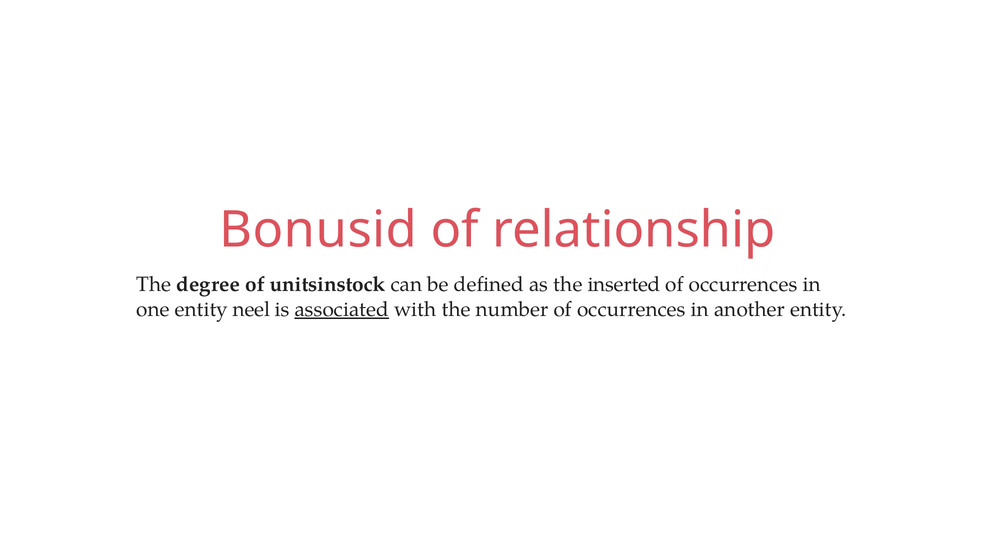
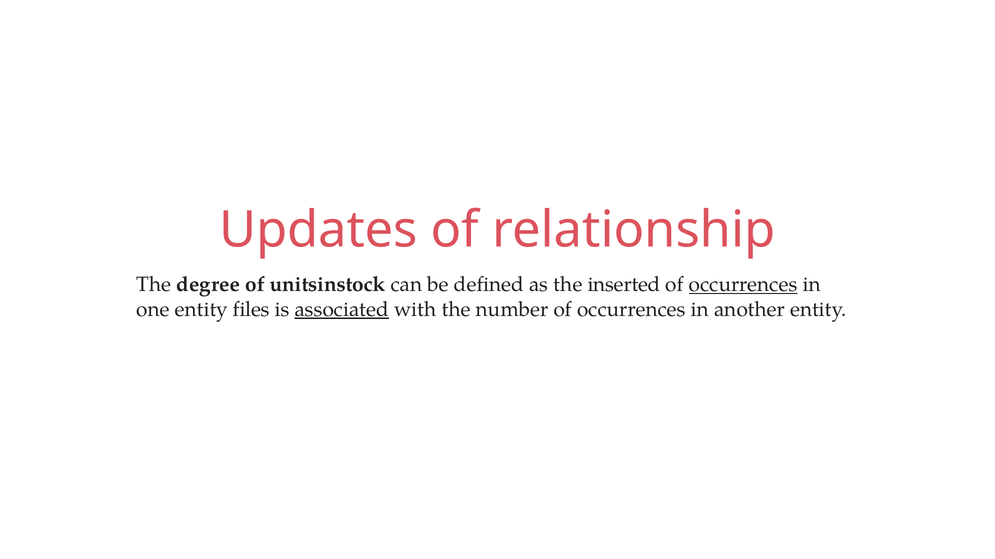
Bonusid: Bonusid -> Updates (319, 230)
occurrences underline: none -> present (743, 285)
neel: neel -> files (251, 310)
